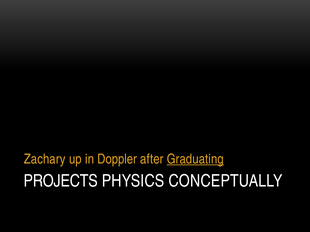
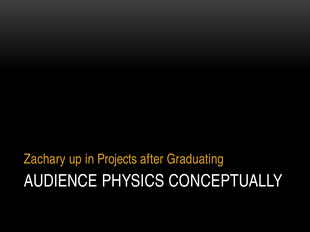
Doppler: Doppler -> Projects (117, 159)
Graduating underline: present -> none (195, 159)
PROJECTS: PROJECTS -> AUDIENCE (61, 181)
